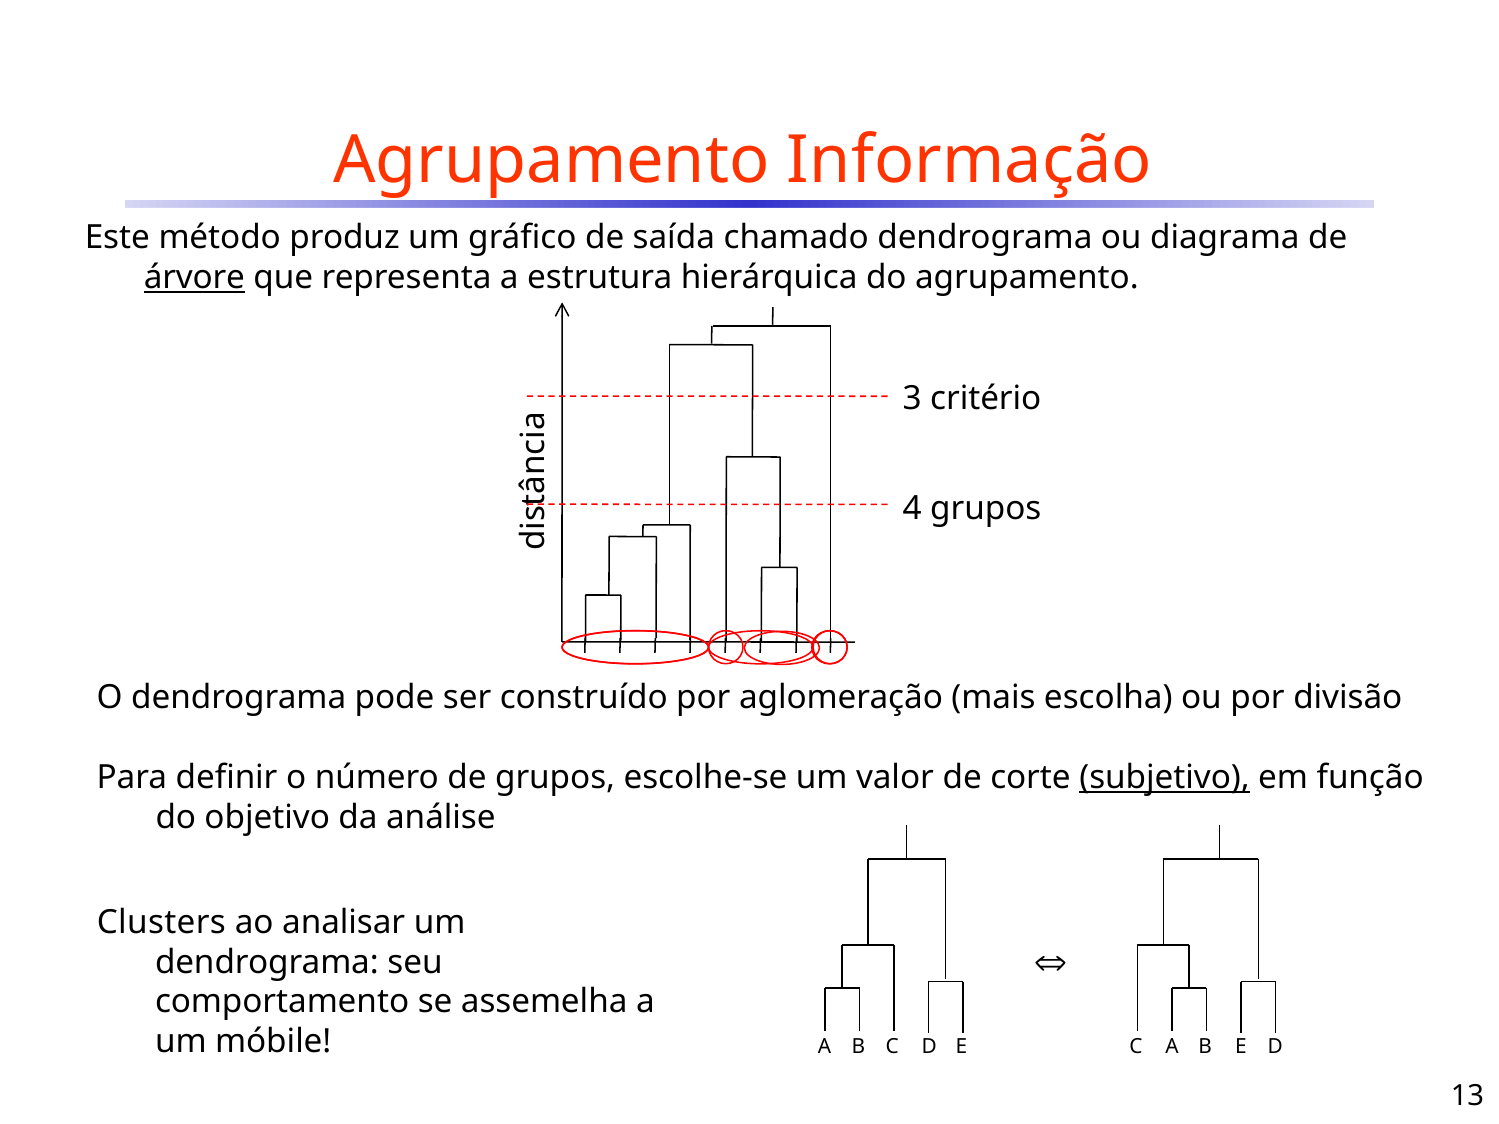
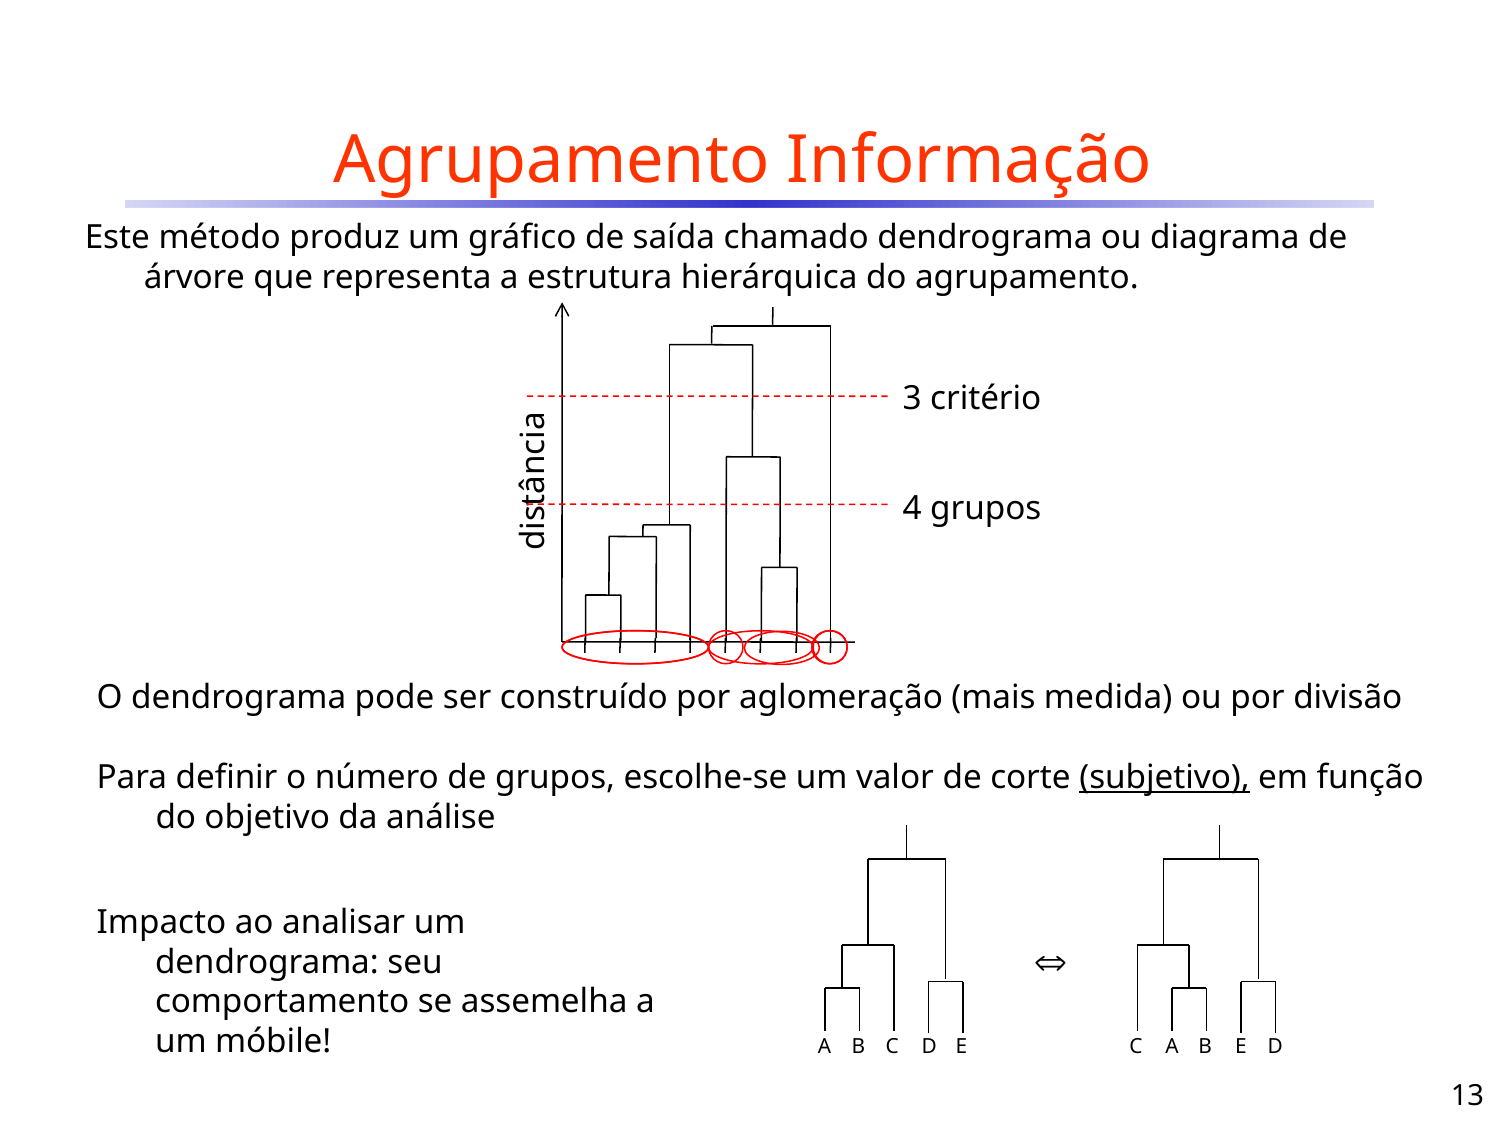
árvore underline: present -> none (194, 278)
escolha: escolha -> medida (1108, 698)
Clusters: Clusters -> Impacto (161, 922)
